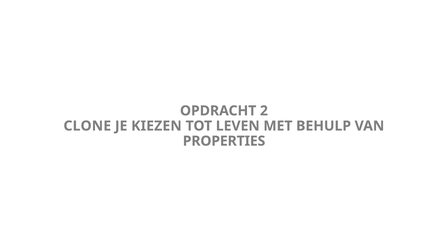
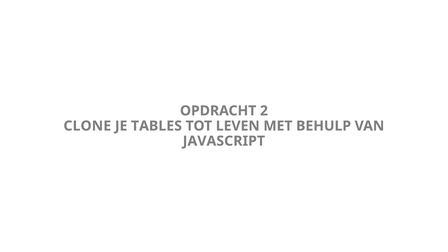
KIEZEN: KIEZEN -> TABLES (156, 126)
PROPERTIES: PROPERTIES -> JAVASCRIPT (224, 141)
